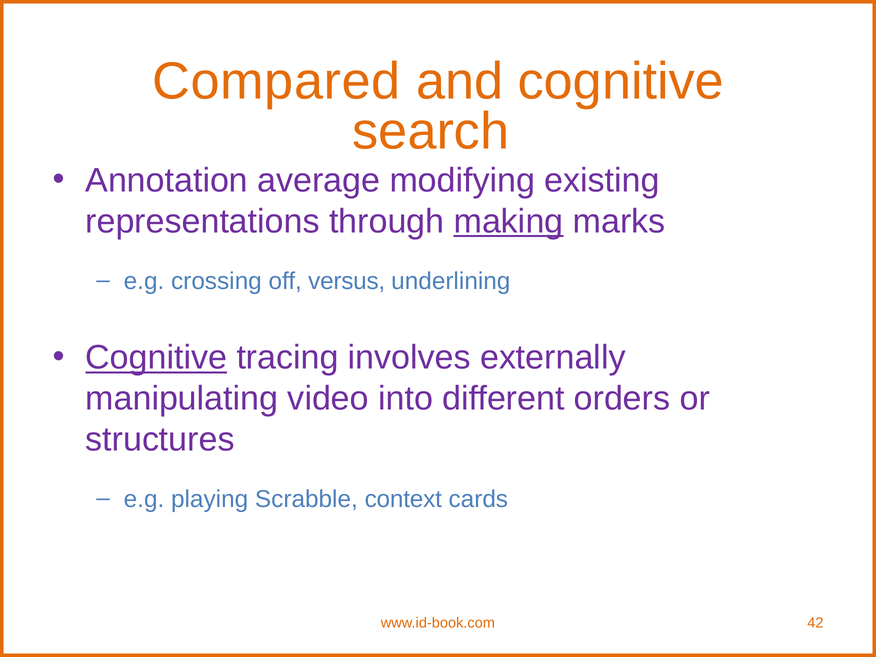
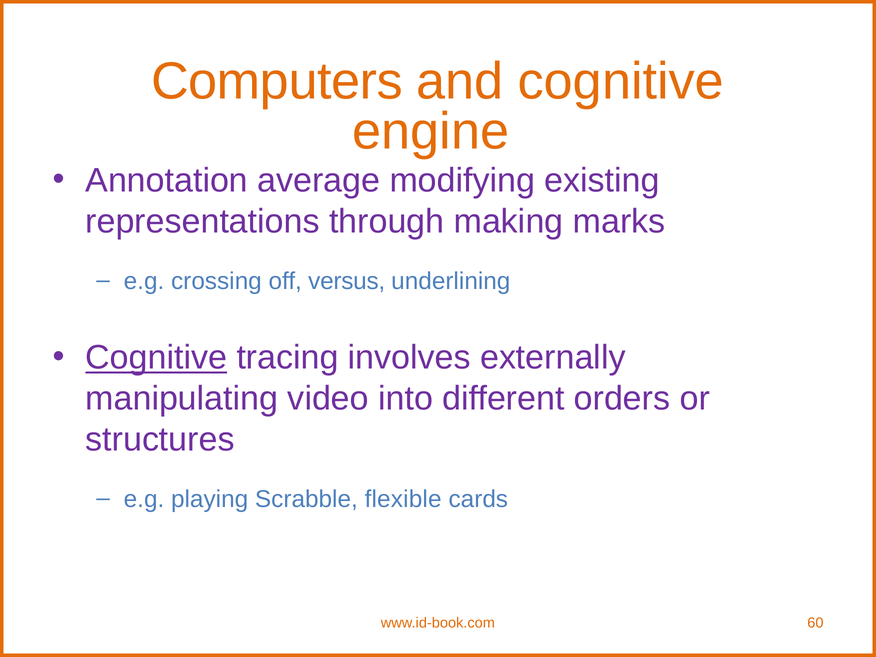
Compared: Compared -> Computers (277, 81)
search: search -> engine (431, 131)
making underline: present -> none (509, 221)
context: context -> flexible (403, 499)
42: 42 -> 60 (815, 623)
